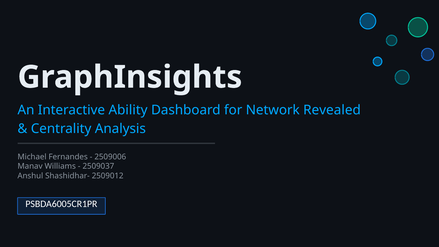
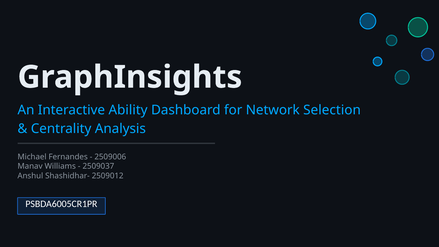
Revealed: Revealed -> Selection (332, 110)
